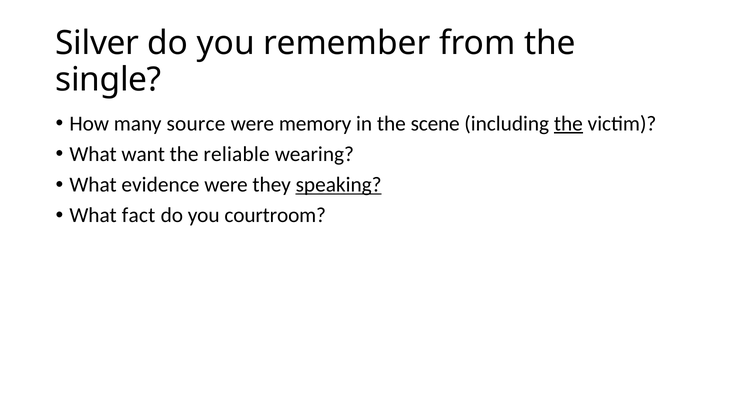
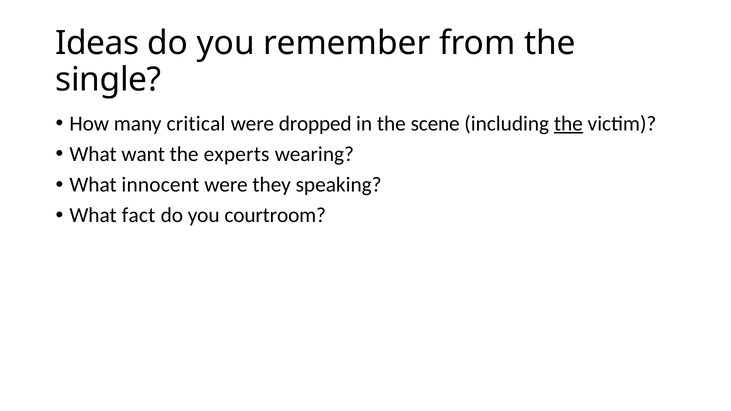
Silver: Silver -> Ideas (97, 43)
source: source -> critical (196, 124)
memory: memory -> dropped (315, 124)
reliable: reliable -> experts (237, 154)
evidence: evidence -> innocent (160, 185)
speaking underline: present -> none (339, 185)
